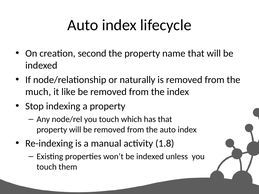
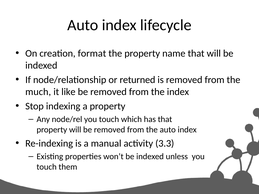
second: second -> format (92, 53)
naturally: naturally -> returned (137, 80)
1.8: 1.8 -> 3.3 (165, 143)
